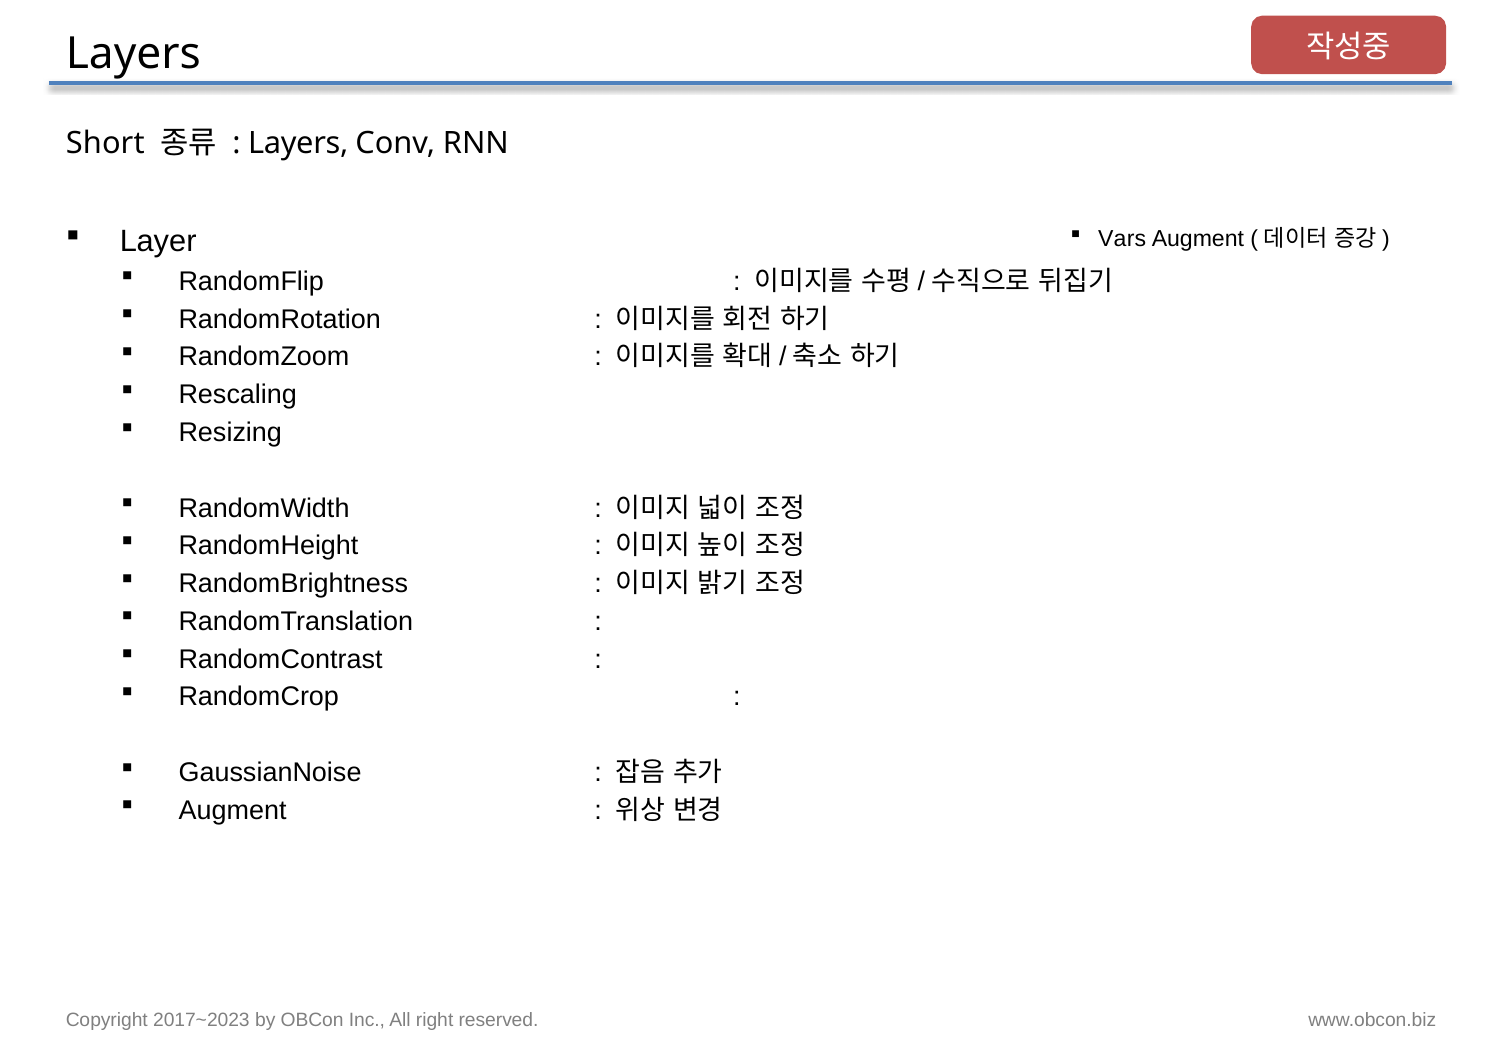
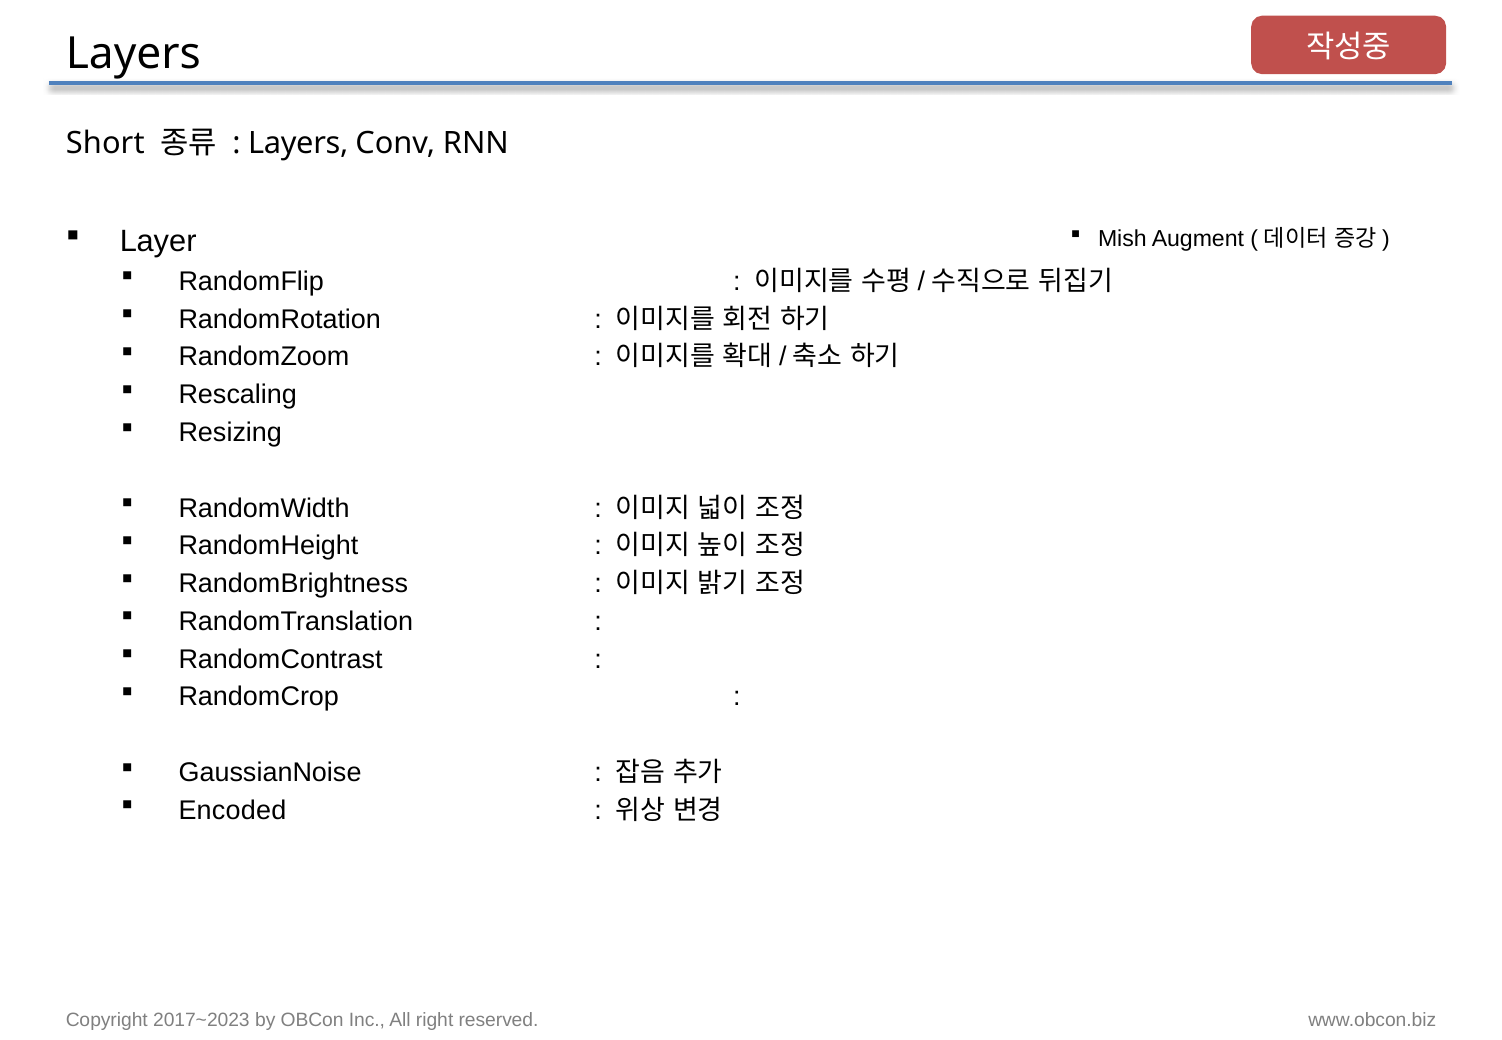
Vars: Vars -> Mish (1122, 239)
Augment: Augment -> Encoded (232, 810)
